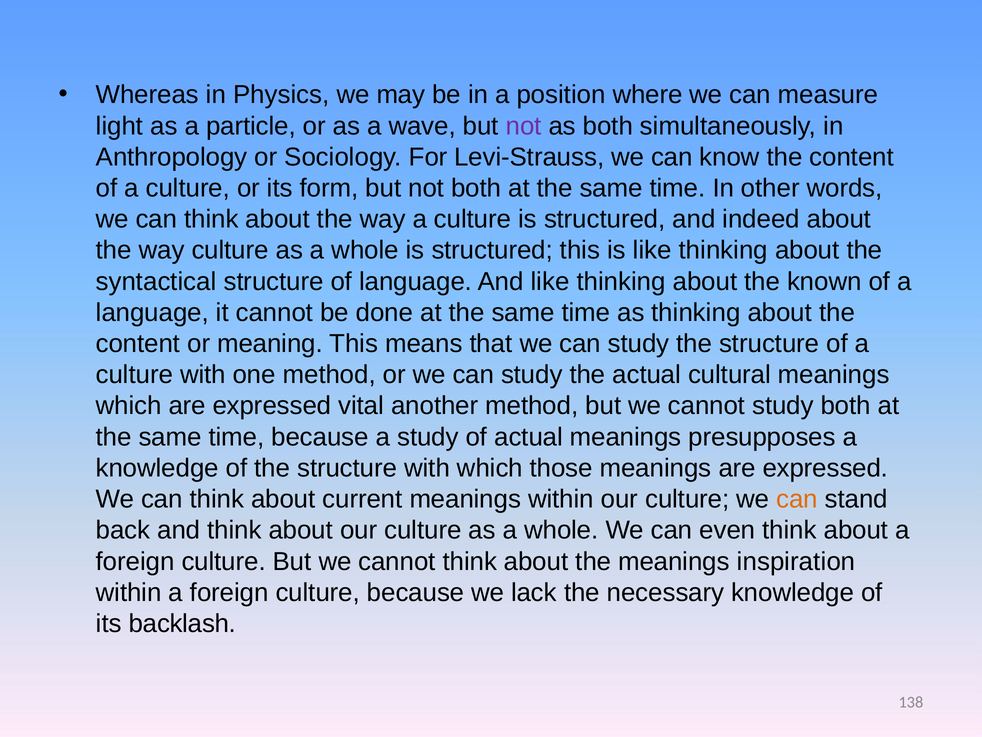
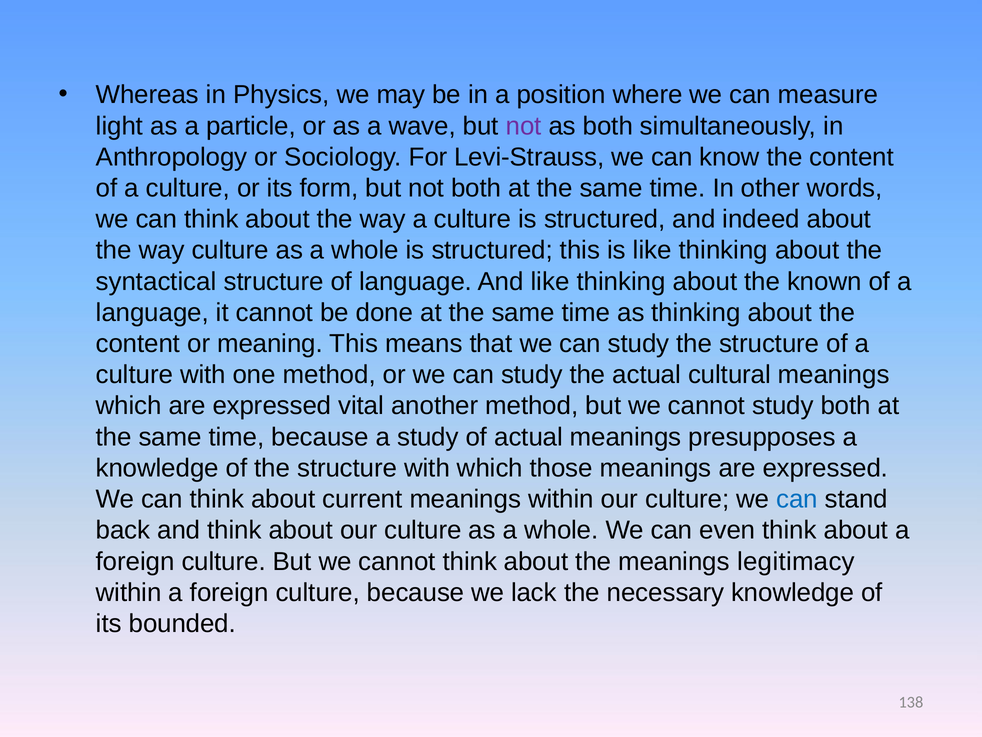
can colour: orange -> blue (797, 499)
inspiration: inspiration -> legitimacy (796, 561)
backlash: backlash -> bounded (182, 623)
